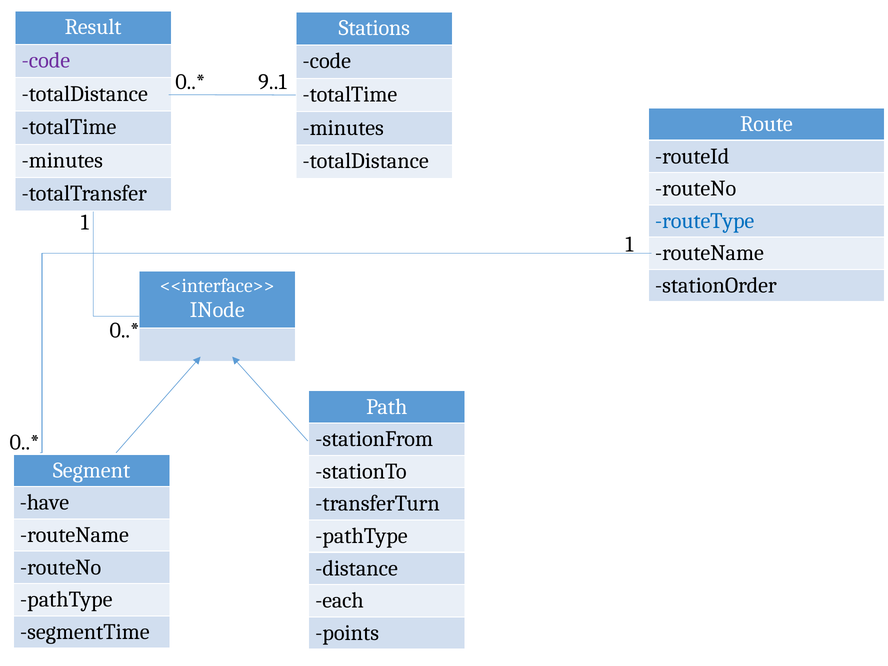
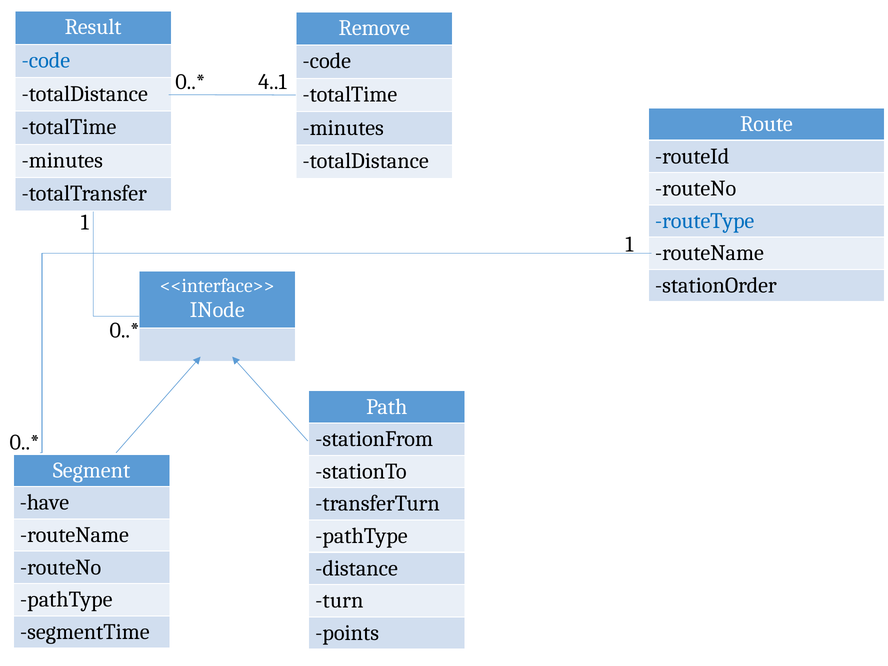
Stations: Stations -> Remove (374, 28)
code colour: purple -> blue (46, 60)
9..1: 9..1 -> 4..1 (272, 82)
each: each -> turn (339, 601)
